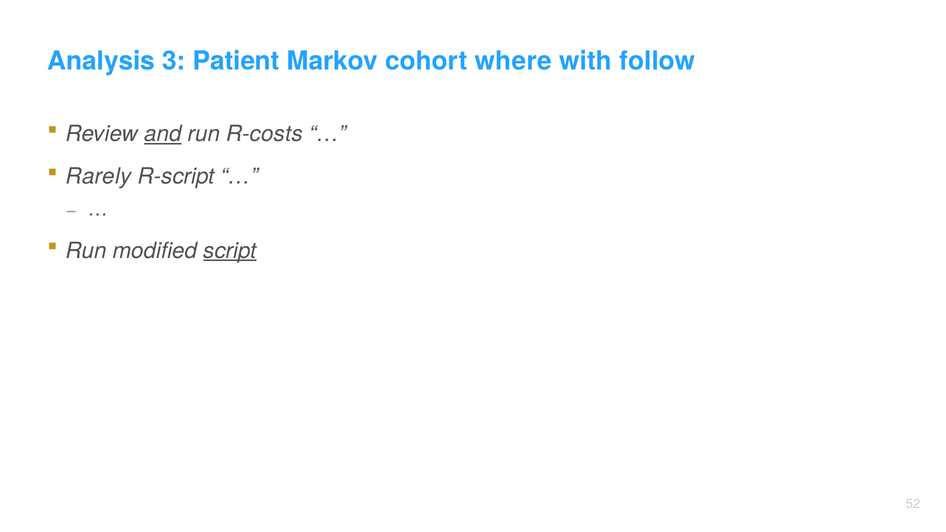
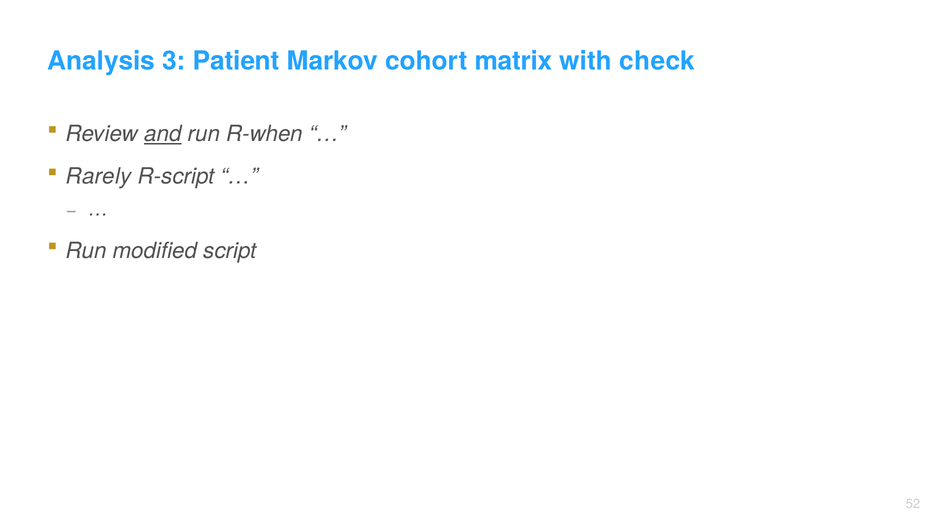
where: where -> matrix (513, 61)
follow: follow -> check (657, 61)
R-costs: R-costs -> R-when (264, 134)
script underline: present -> none (230, 251)
